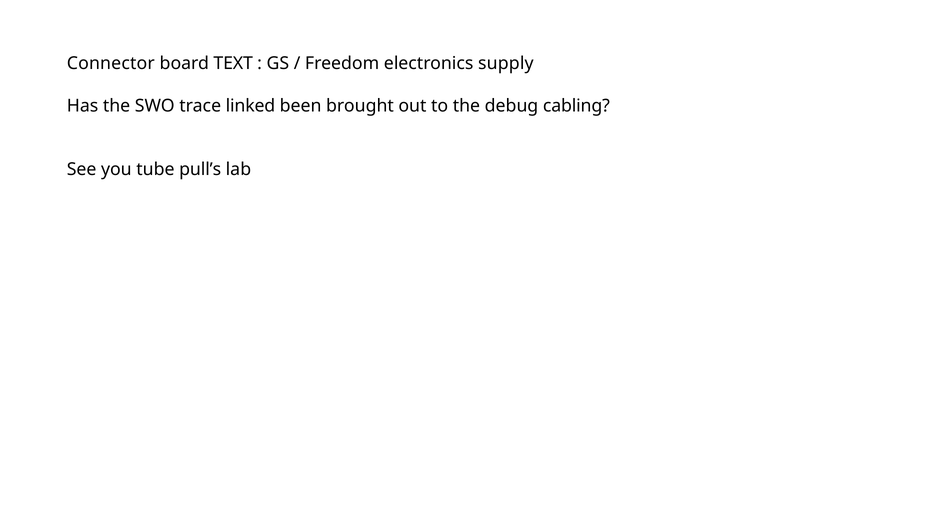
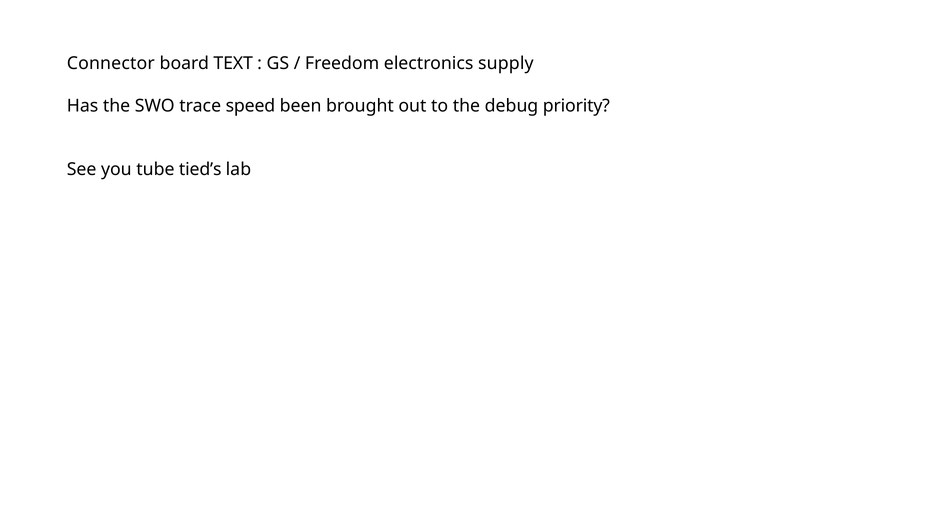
linked: linked -> speed (250, 106)
cabling: cabling -> priority (576, 106)
pull’s: pull’s -> tied’s (200, 169)
